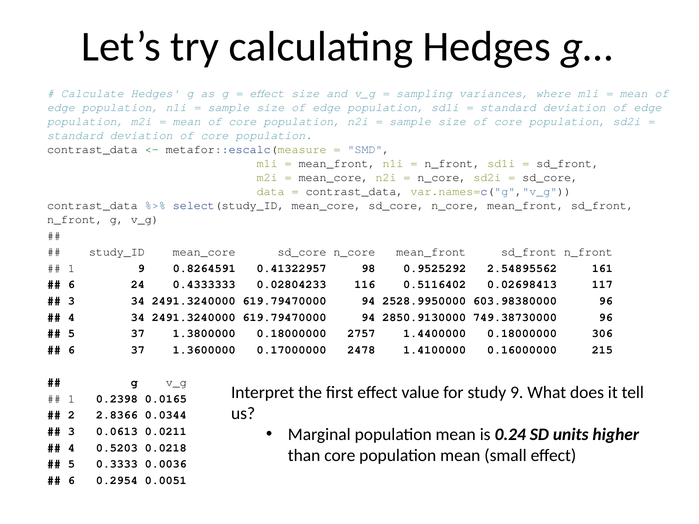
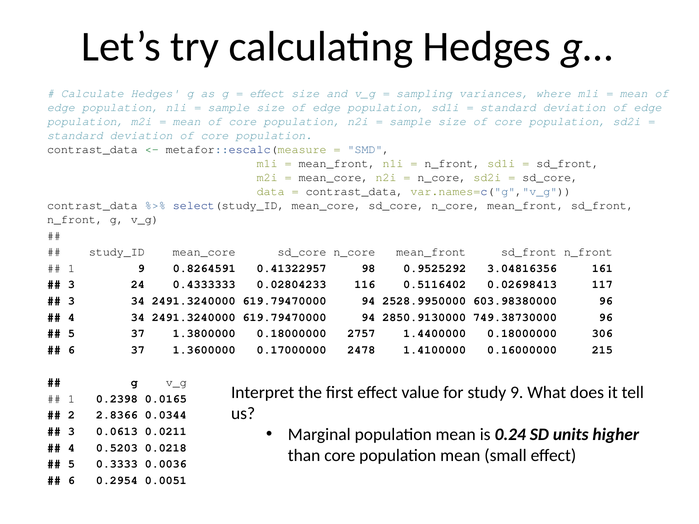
2.54895562: 2.54895562 -> 3.04816356 (522, 268)
6: 6 -> 3 (71, 285)
